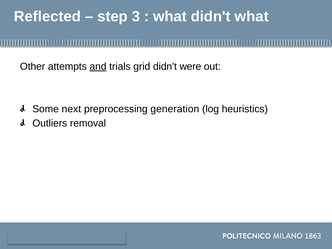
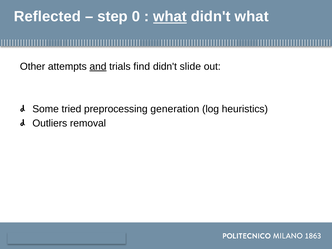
3: 3 -> 0 (136, 17)
what underline: none -> present (170, 17)
grid: grid -> find (142, 67)
were: were -> slide (190, 67)
next: next -> tried (71, 109)
